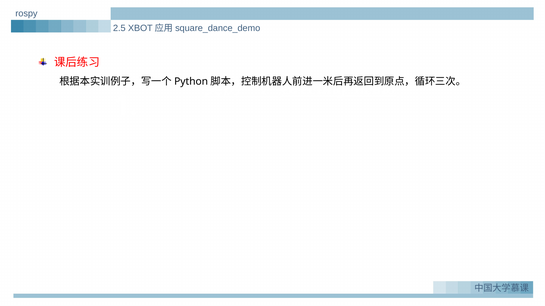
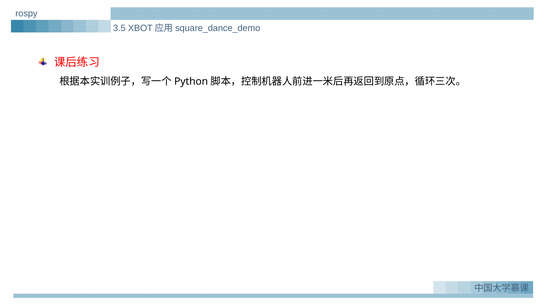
2.5: 2.5 -> 3.5 (119, 28)
